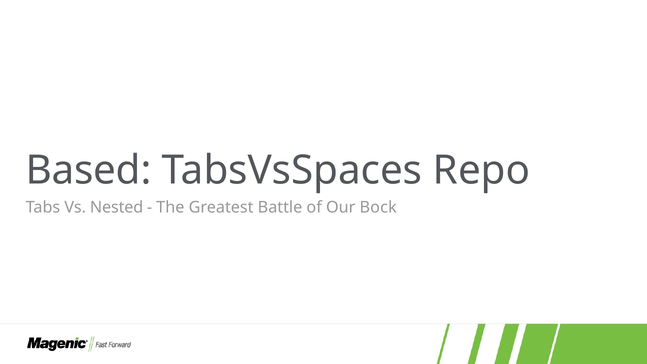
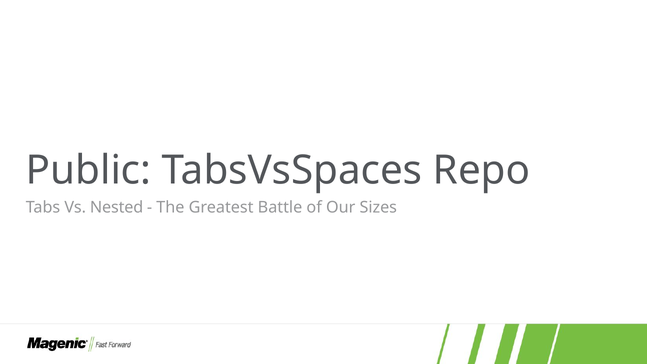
Based: Based -> Public (89, 171)
Bock: Bock -> Sizes (378, 208)
